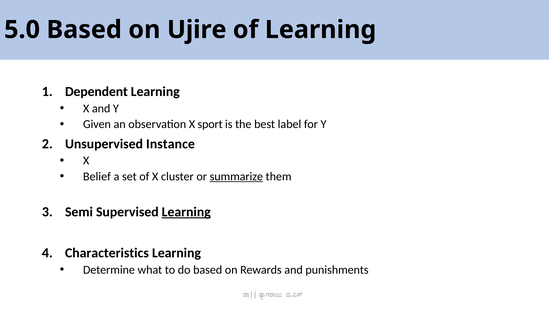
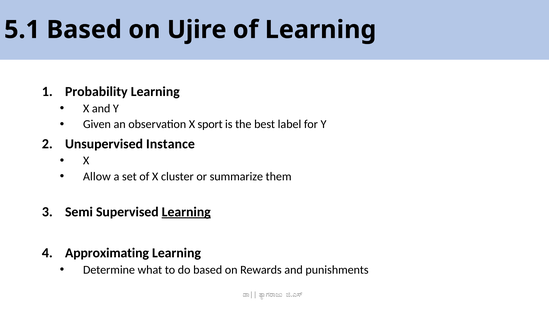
5.0: 5.0 -> 5.1 (22, 30)
Dependent: Dependent -> Probability (96, 92)
Belief: Belief -> Allow (97, 176)
summarize underline: present -> none (236, 176)
Characteristics: Characteristics -> Approximating (107, 253)
